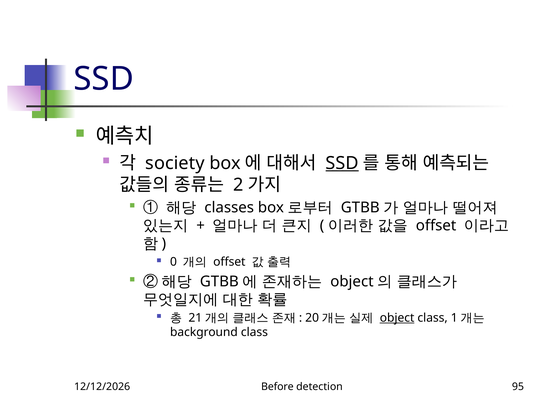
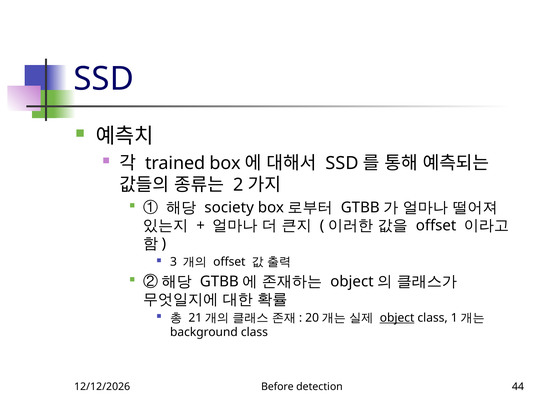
society: society -> trained (175, 163)
SSD underline: present -> none (342, 163)
classes: classes -> society (229, 207)
0: 0 -> 3 (173, 262)
95: 95 -> 44 (518, 386)
